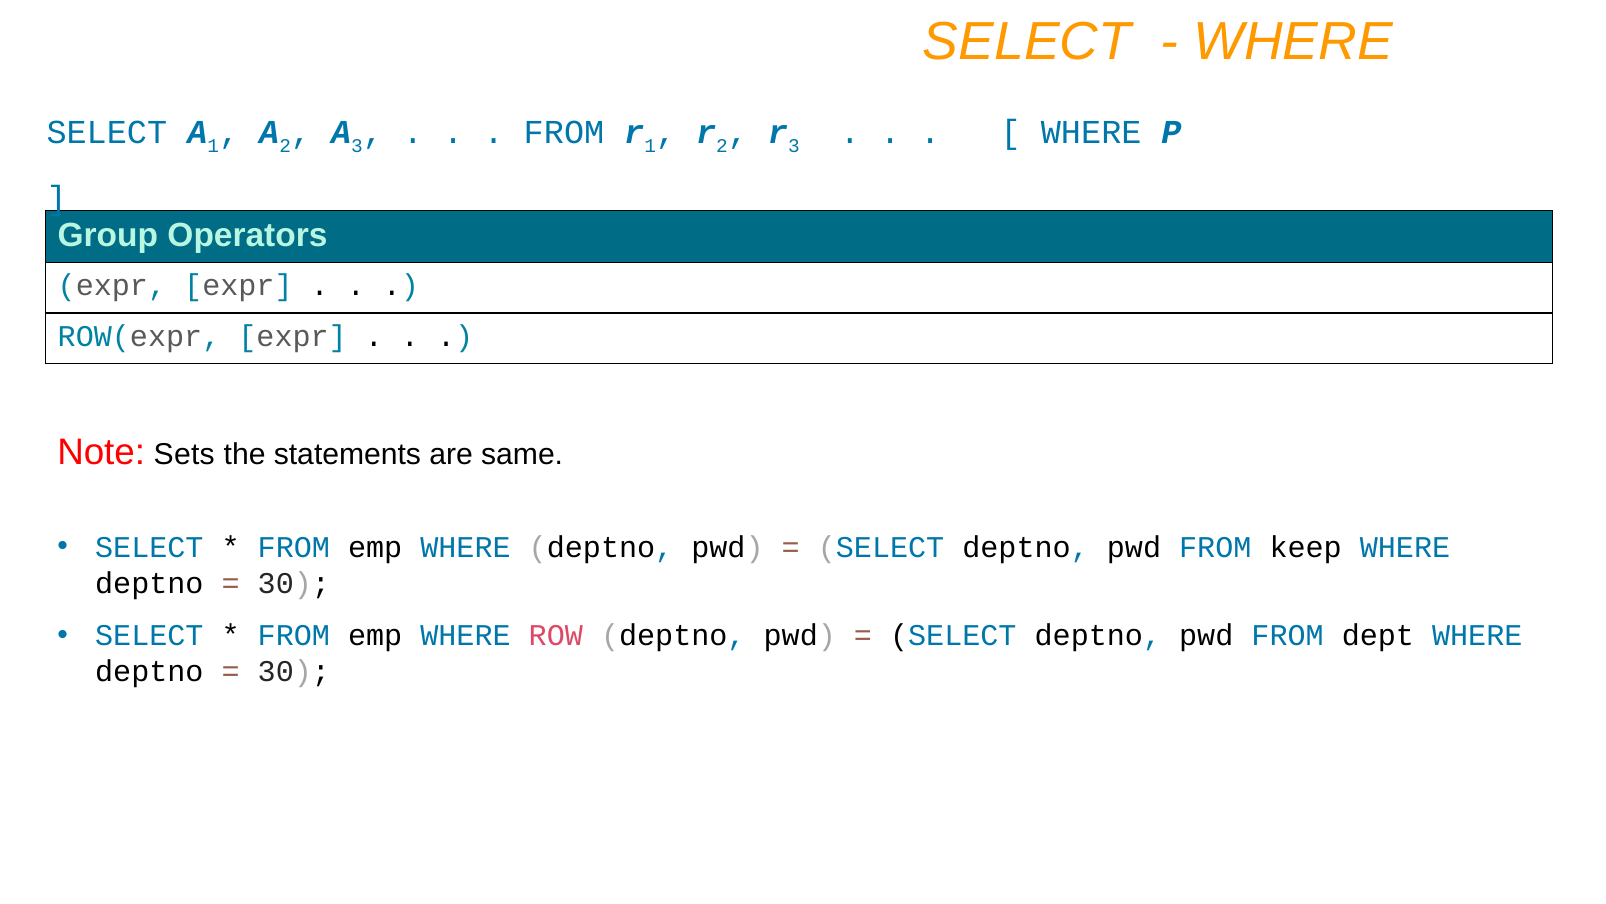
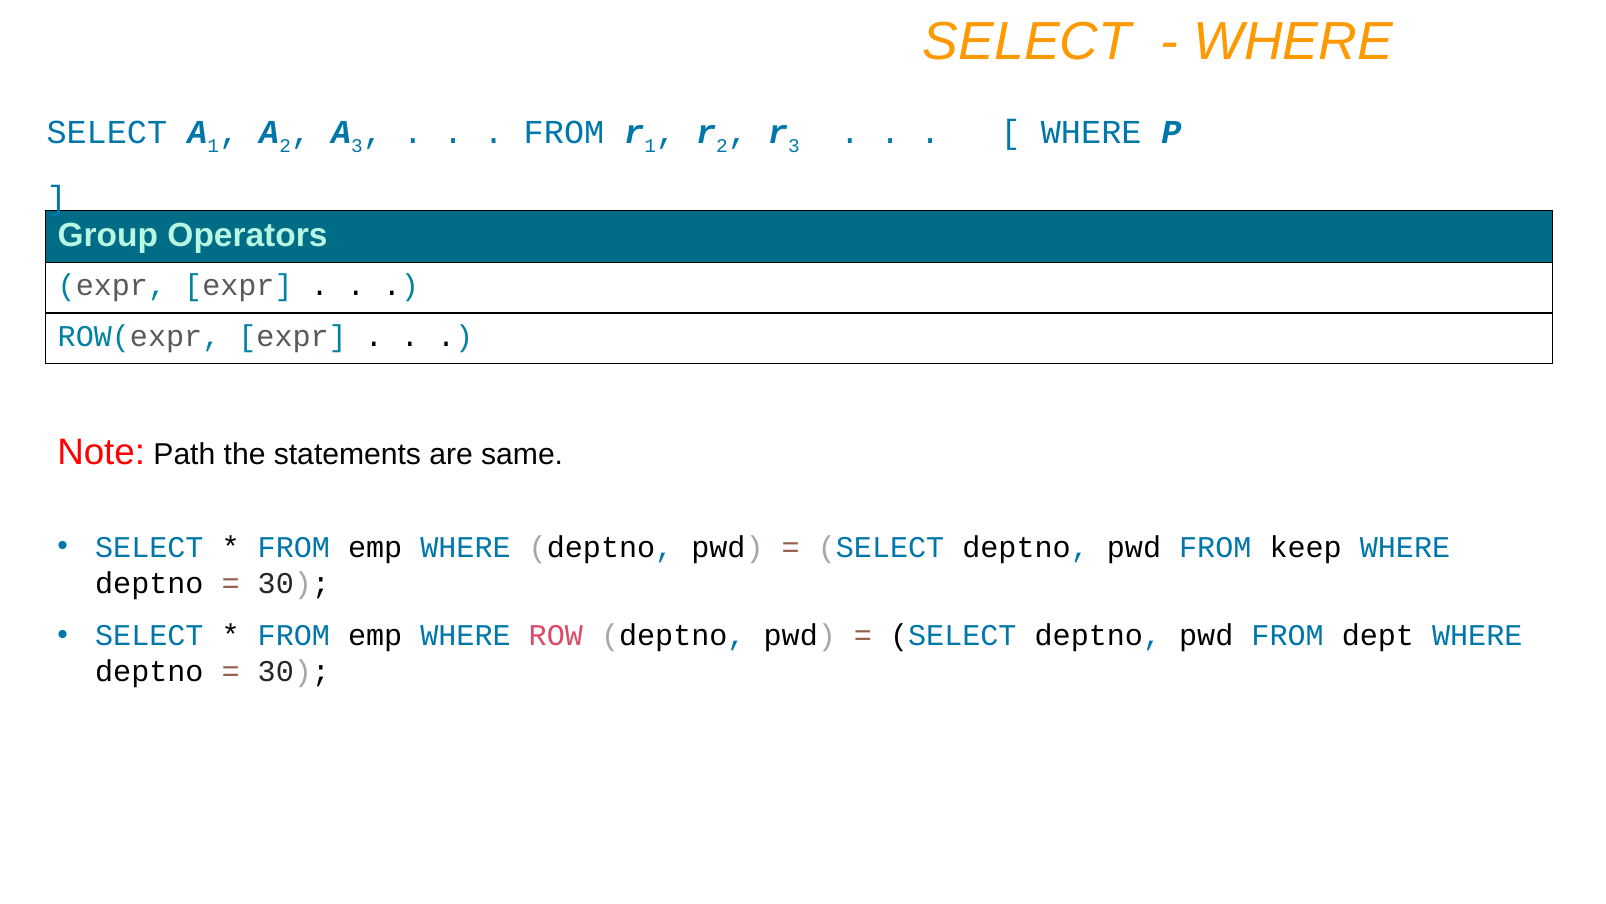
Sets: Sets -> Path (184, 455)
